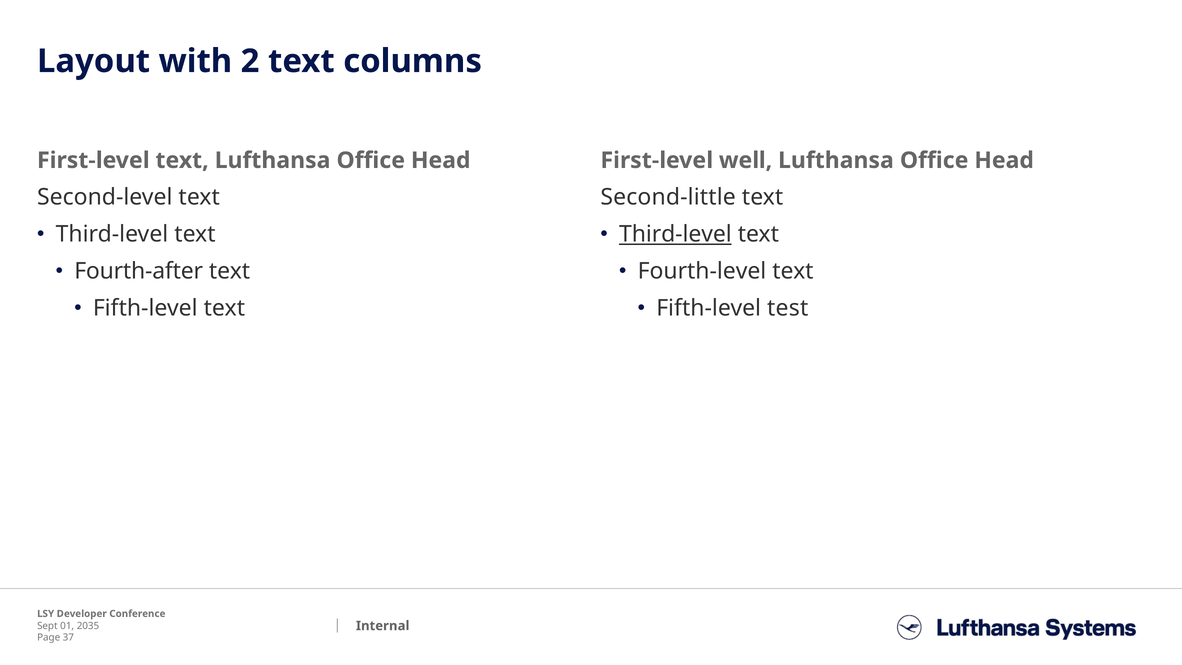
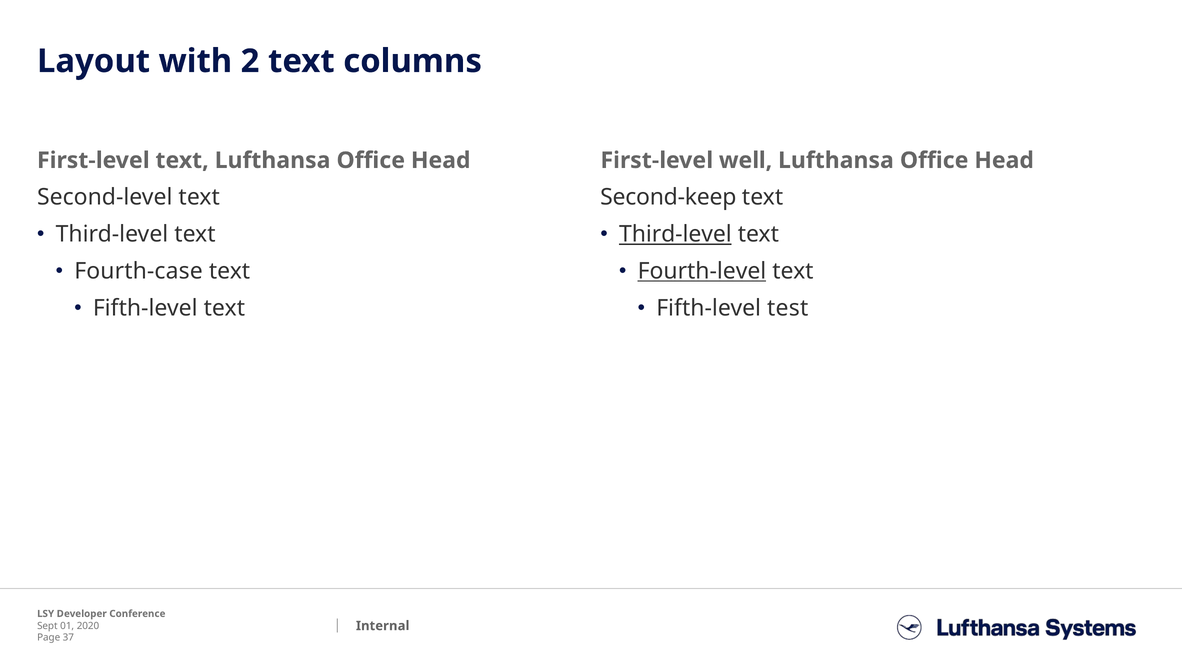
Second-little: Second-little -> Second-keep (668, 197)
Fourth-after: Fourth-after -> Fourth-case (139, 271)
Fourth-level underline: none -> present (702, 271)
2035: 2035 -> 2020 (88, 626)
